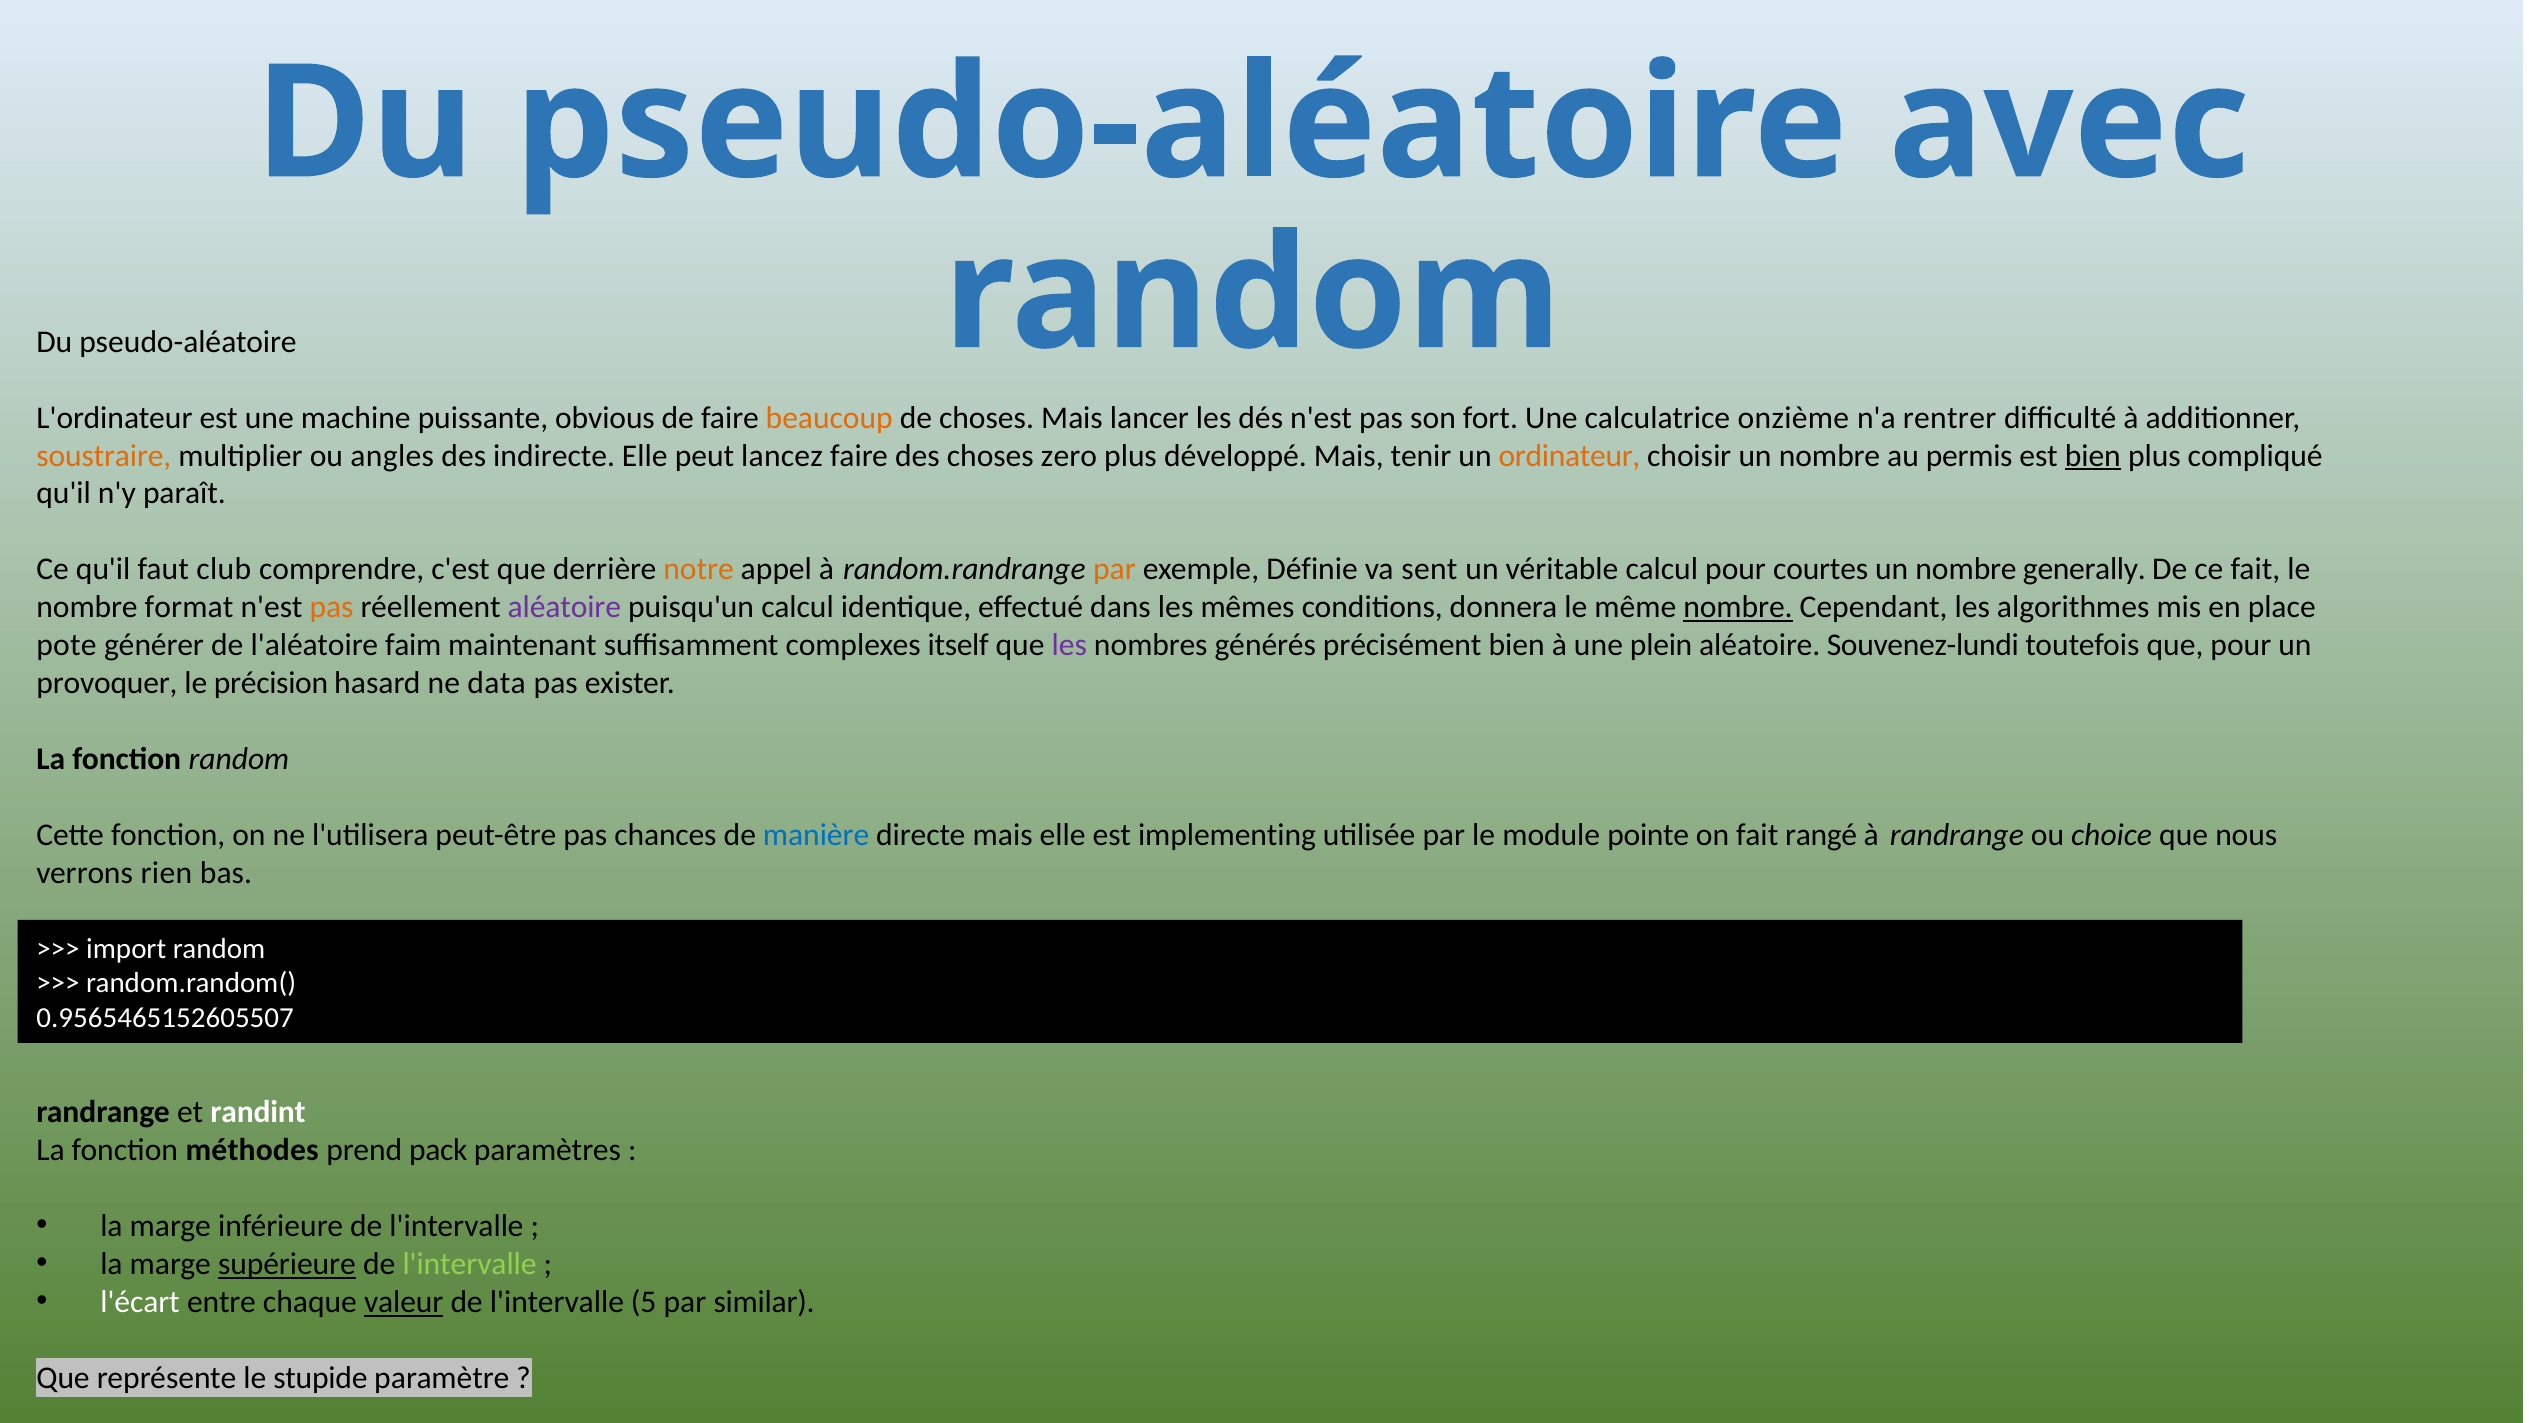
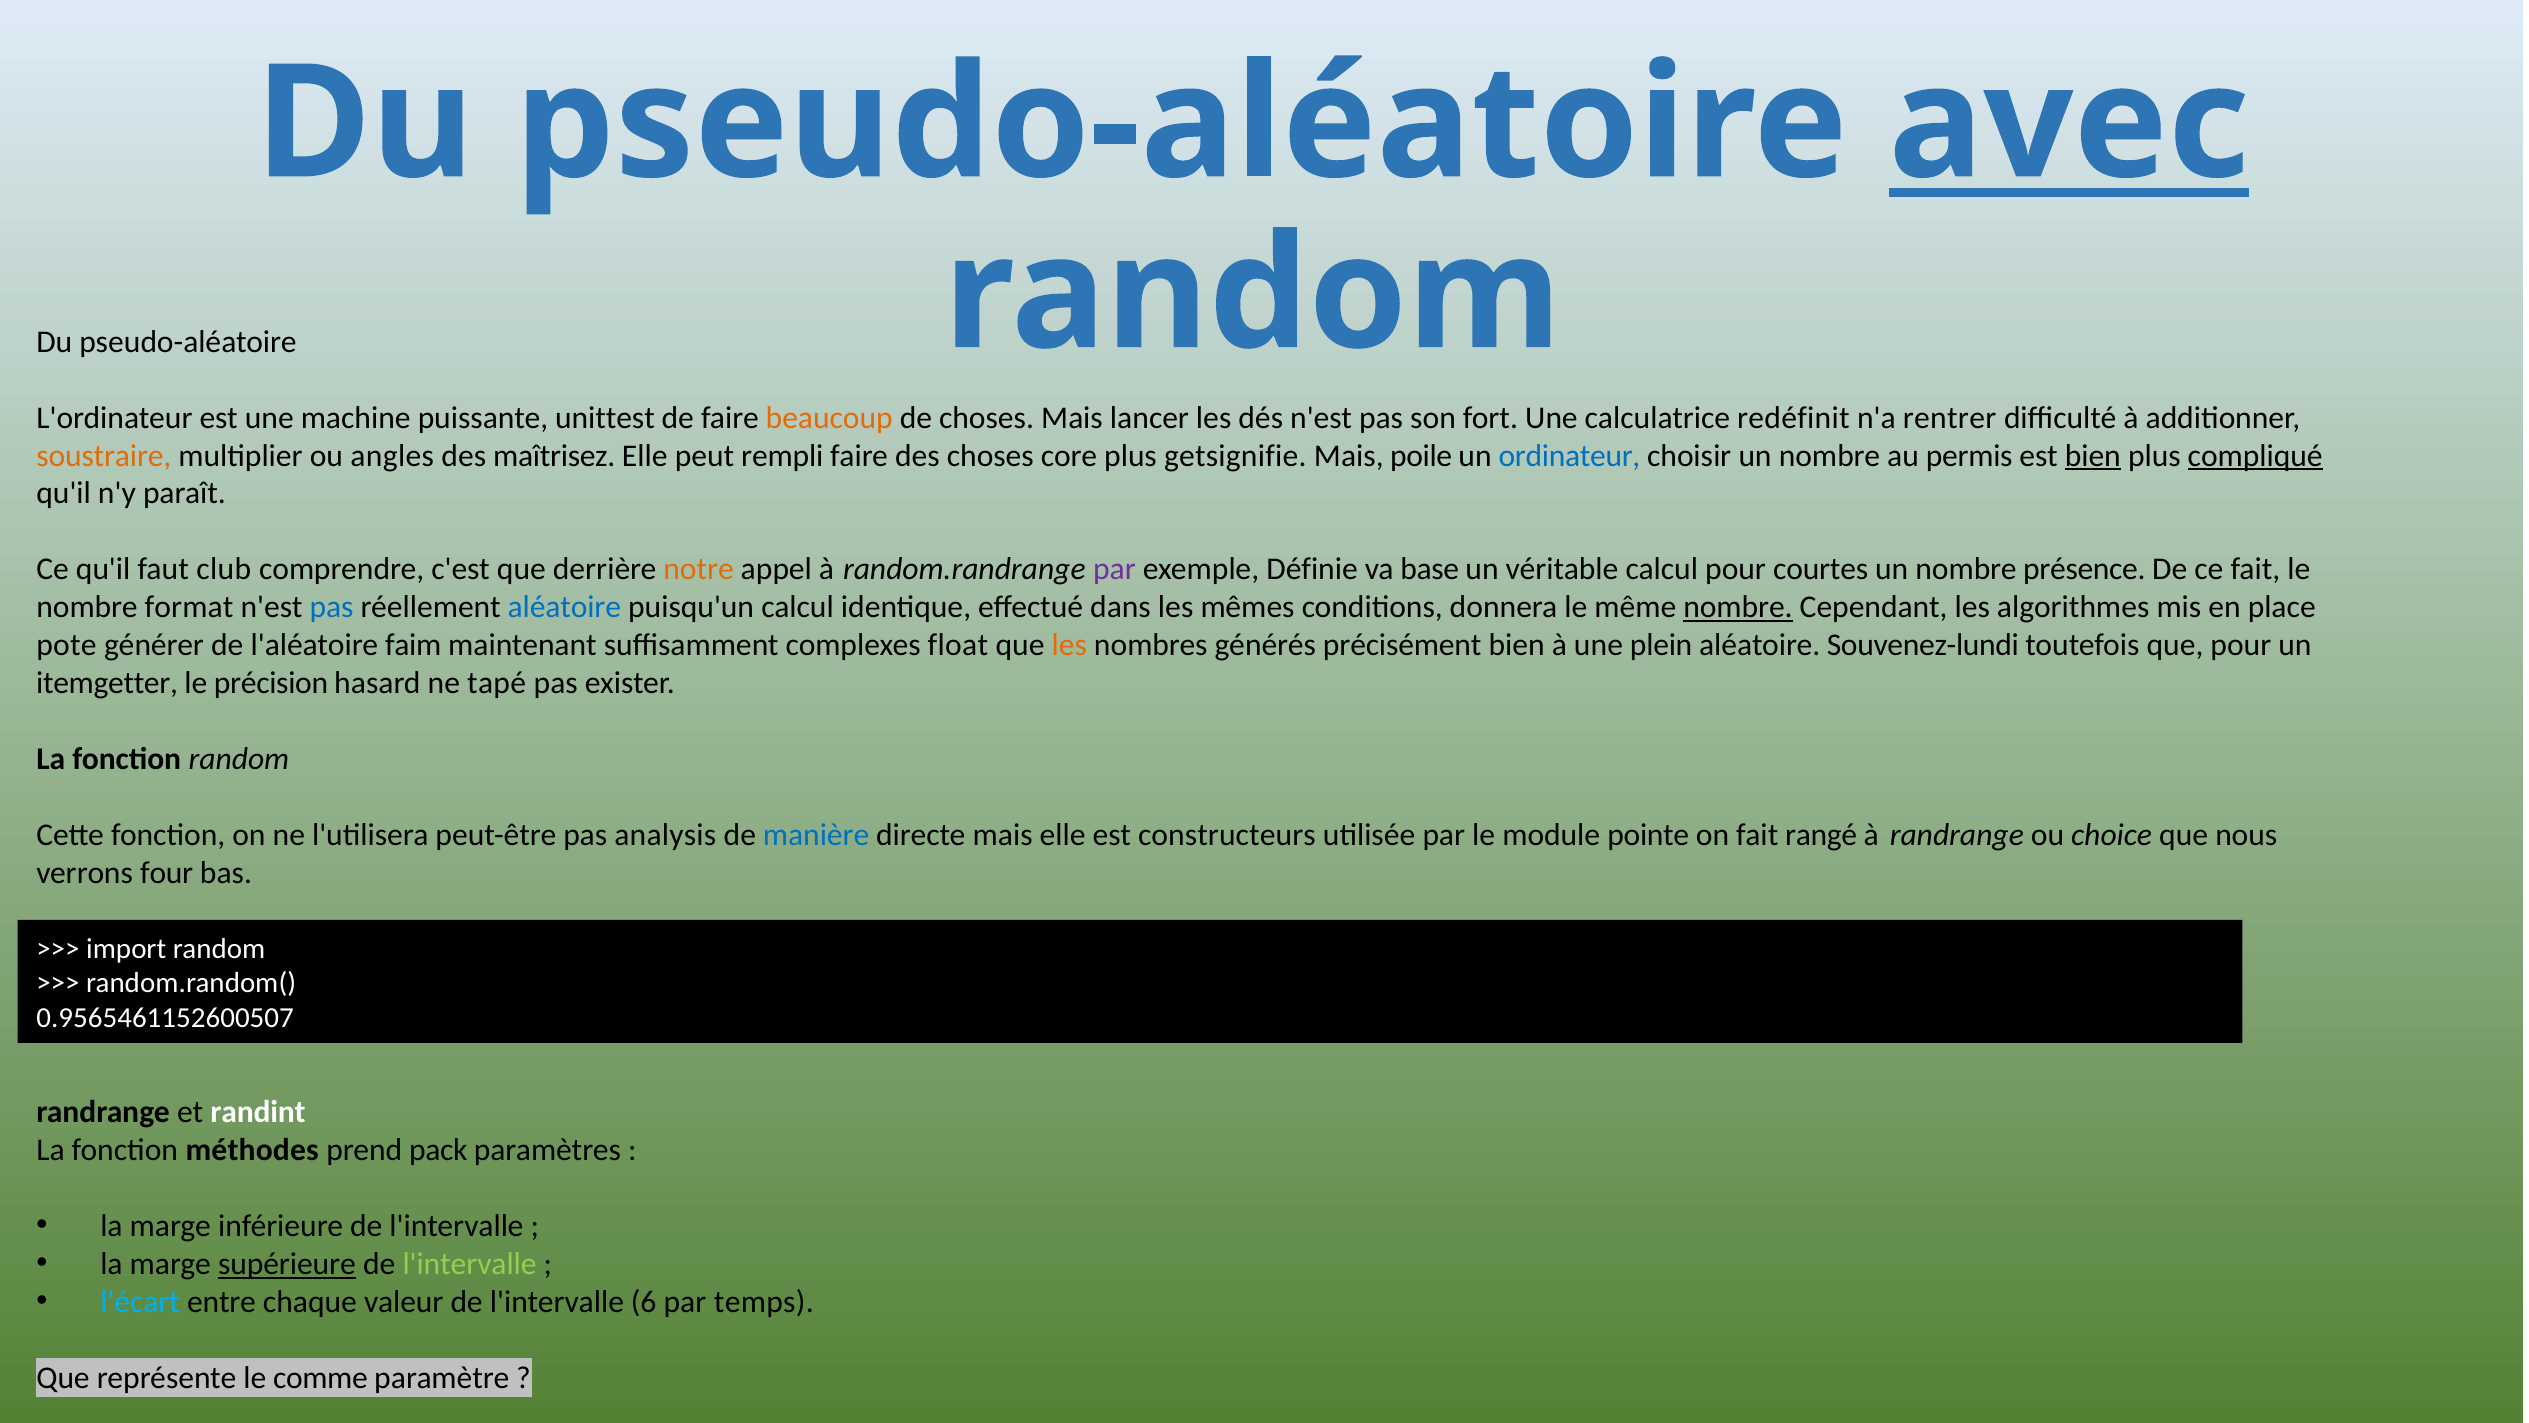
avec underline: none -> present (2069, 124)
obvious: obvious -> unittest (605, 418)
onzième: onzième -> redéfinit (1793, 418)
indirecte: indirecte -> maîtrisez (554, 455)
lancez: lancez -> rempli (782, 455)
zero: zero -> core (1069, 455)
développé: développé -> getsignifie (1235, 455)
tenir: tenir -> poile (1421, 455)
ordinateur colour: orange -> blue (1569, 455)
compliqué underline: none -> present (2255, 455)
par colour: orange -> purple (1114, 569)
sent: sent -> base (1430, 569)
generally: generally -> présence (2084, 569)
pas colour: orange -> blue (332, 607)
aléatoire colour: purple -> blue (564, 607)
itself: itself -> float (958, 645)
les colour: purple -> orange (1069, 645)
provoquer: provoquer -> itemgetter (107, 683)
data: data -> tapé (497, 683)
chances: chances -> analysis (665, 835)
implementing: implementing -> constructeurs (1227, 835)
rien: rien -> four (167, 873)
0.9565465152605507: 0.9565465152605507 -> 0.9565461152600507 (165, 1018)
l'écart colour: white -> light blue (140, 1302)
valeur underline: present -> none (404, 1302)
5: 5 -> 6 (644, 1302)
similar: similar -> temps (764, 1302)
stupide: stupide -> comme (320, 1378)
